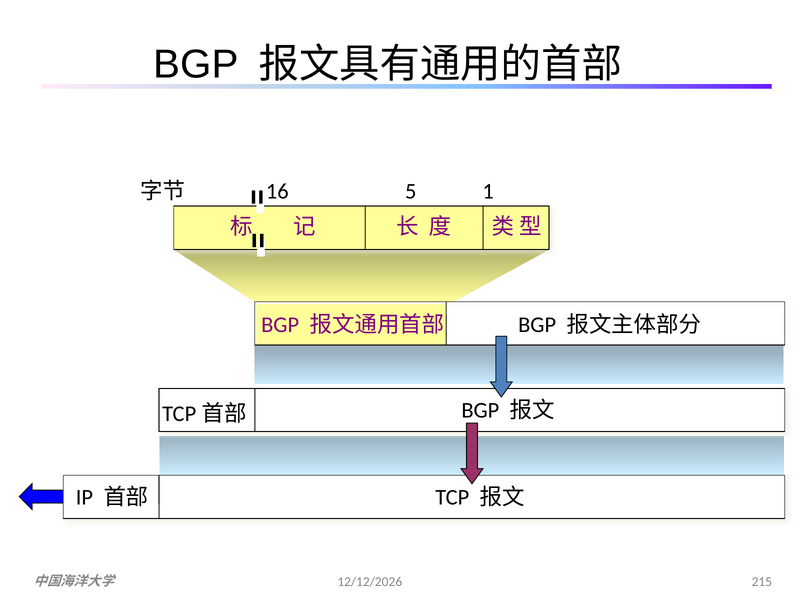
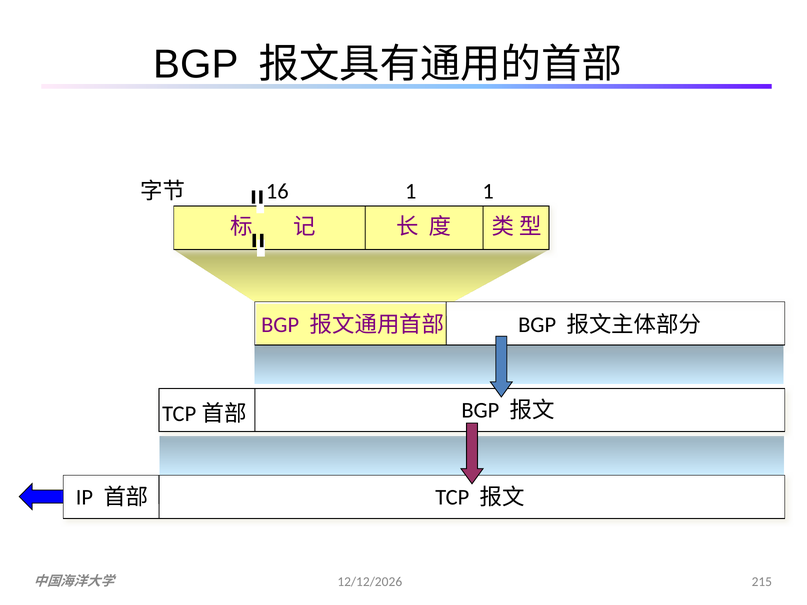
16 5: 5 -> 1 (411, 191)
